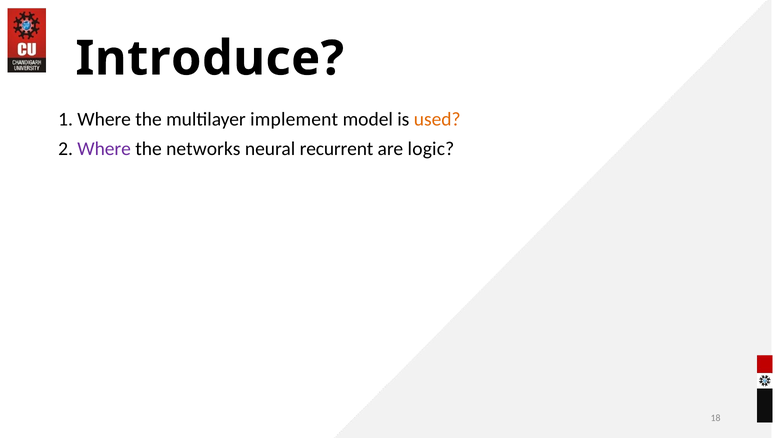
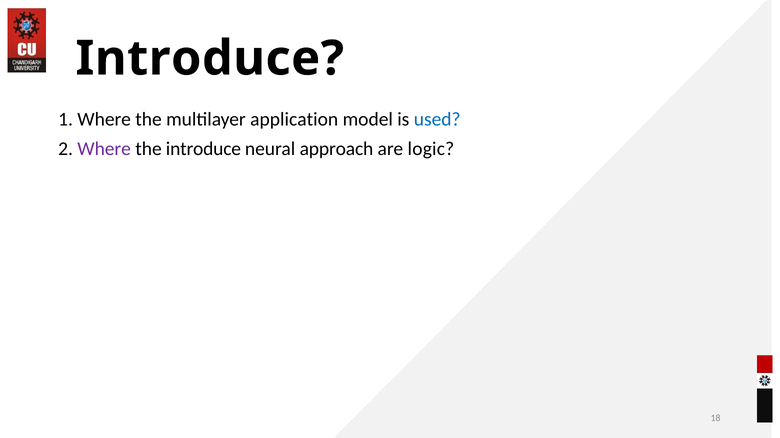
implement: implement -> application (294, 120)
used colour: orange -> blue (437, 120)
the networks: networks -> introduce (203, 149)
recurrent: recurrent -> approach (336, 149)
